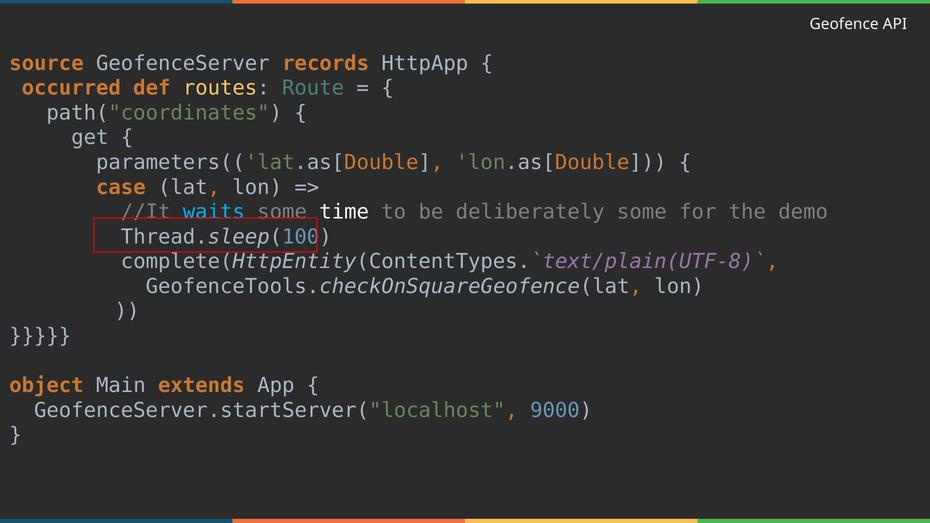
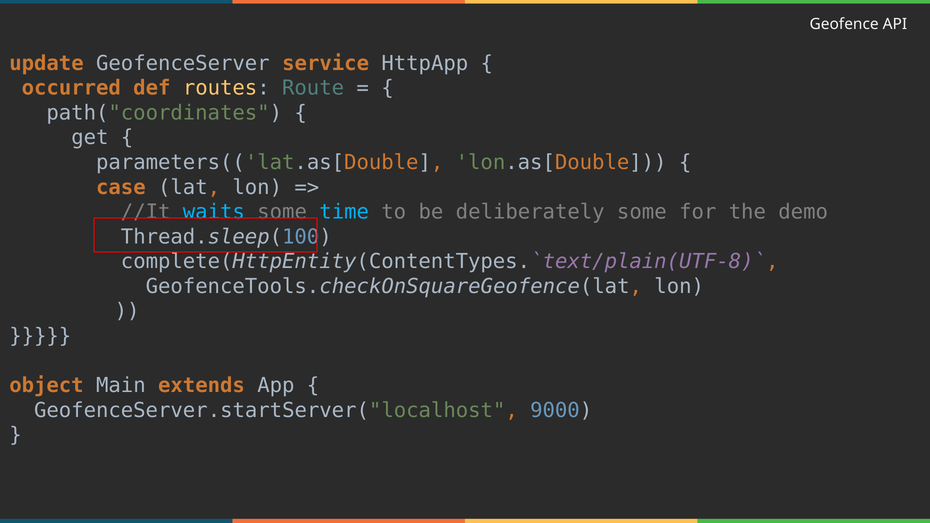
source: source -> update (46, 63)
records: records -> service (326, 63)
time colour: white -> light blue (344, 212)
